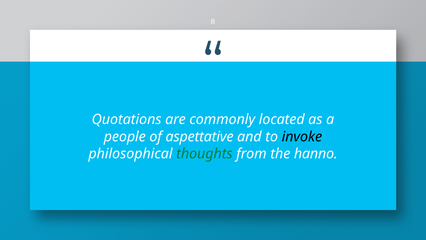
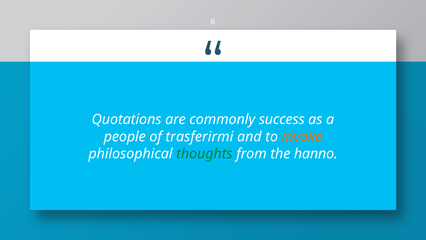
located: located -> success (282, 119)
aspettative: aspettative -> trasferirmi (199, 136)
invoke colour: black -> orange (302, 136)
